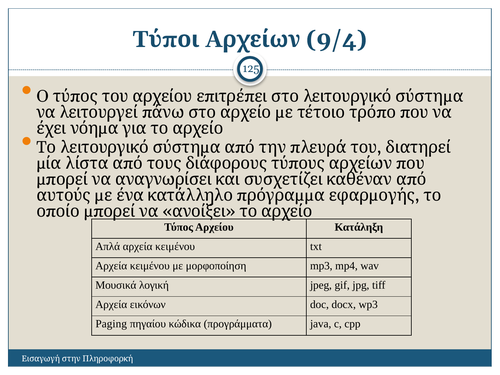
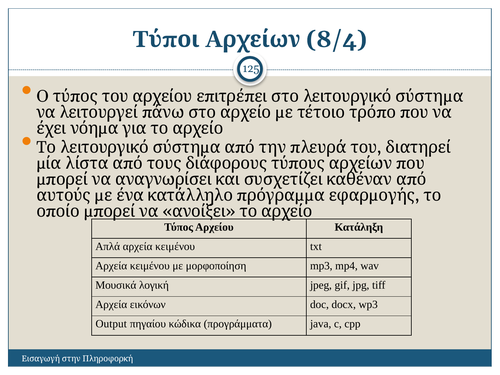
9/4: 9/4 -> 8/4 (337, 39)
Paging: Paging -> Output (111, 324)
